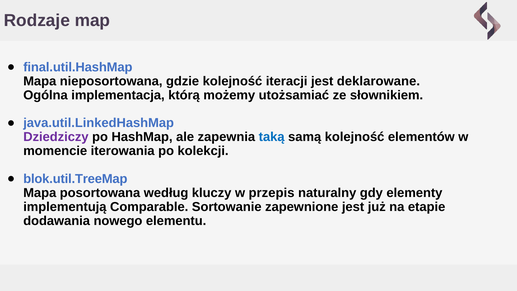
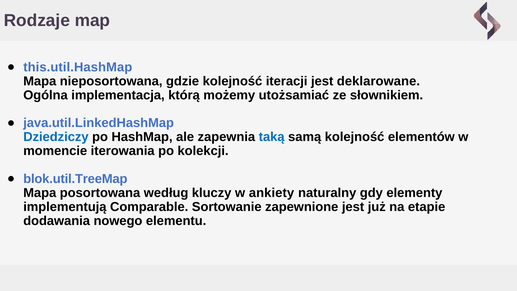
final.util.HashMap: final.util.HashMap -> this.util.HashMap (78, 67)
Dziedziczy colour: purple -> blue (56, 137)
przepis: przepis -> ankiety (272, 193)
